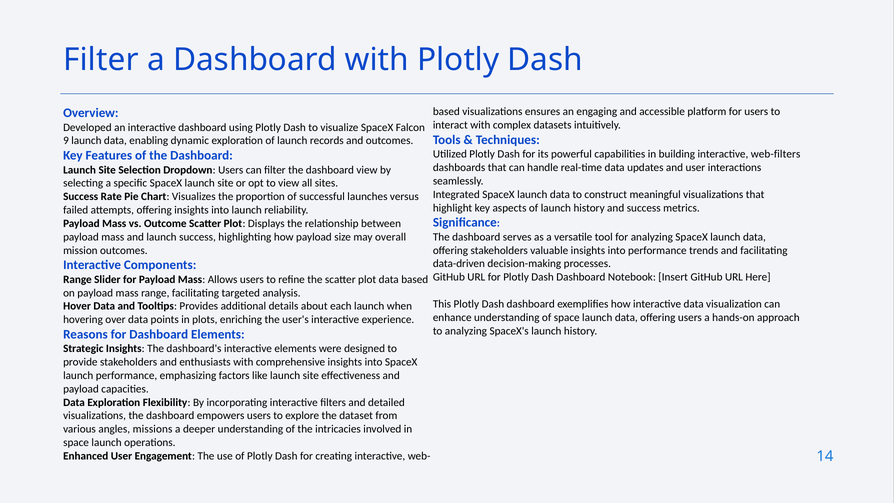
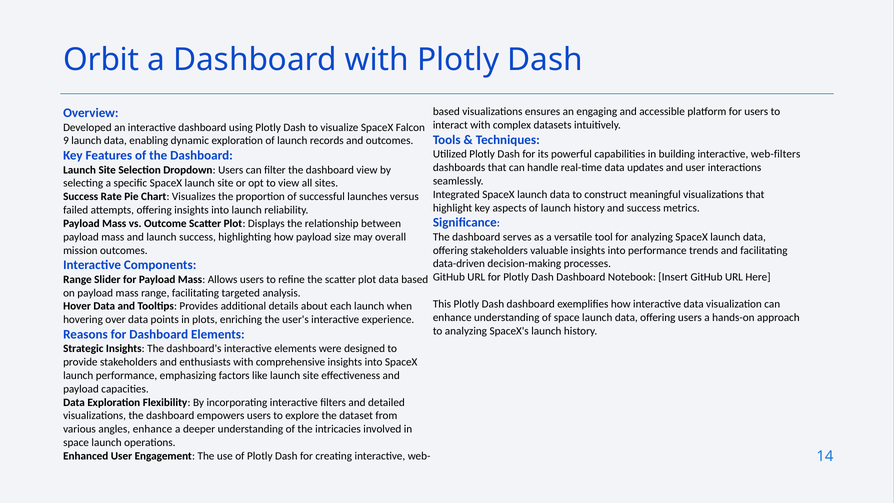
Filter: Filter -> Orbit (101, 60)
angles missions: missions -> enhance (153, 429)
